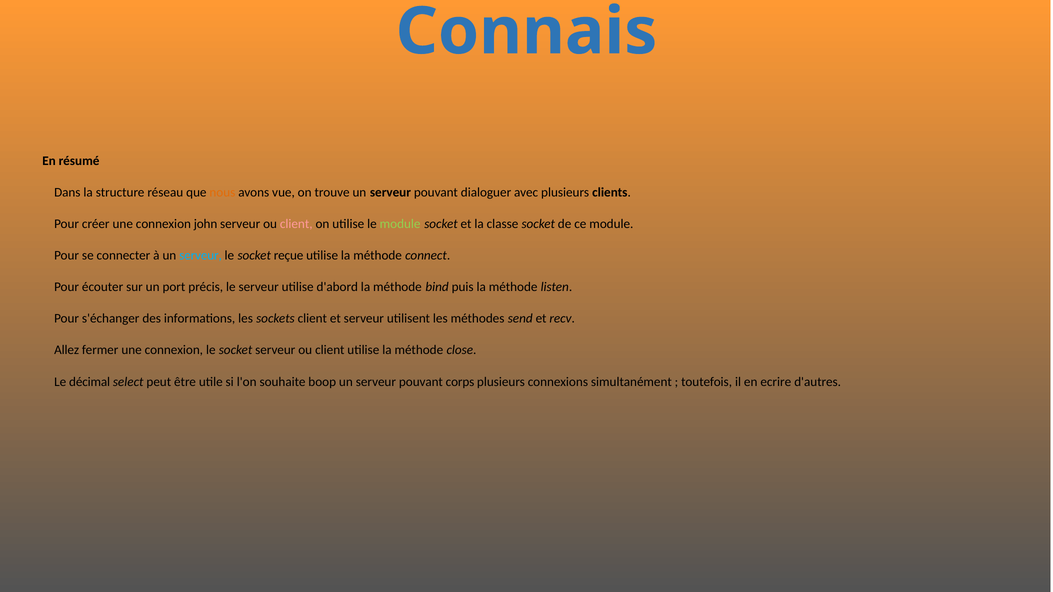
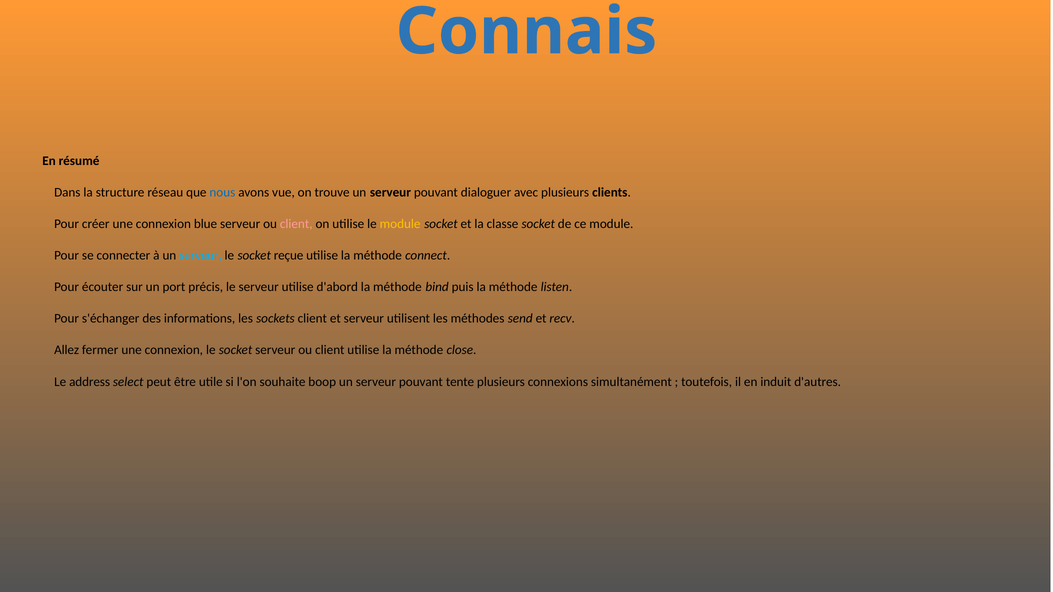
nous colour: orange -> blue (222, 192)
john: john -> blue (206, 224)
module colour: light green -> yellow (400, 224)
décimal: décimal -> address (90, 382)
corps: corps -> tente (460, 382)
ecrire: ecrire -> induit (776, 382)
